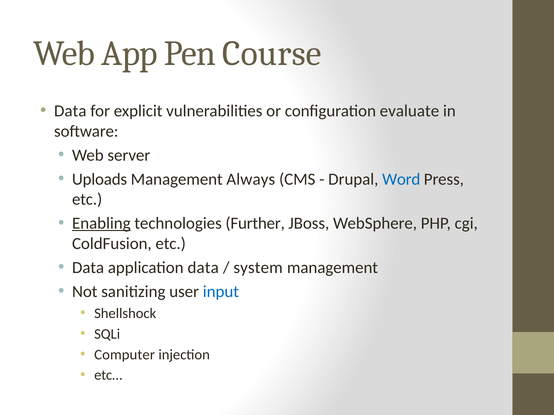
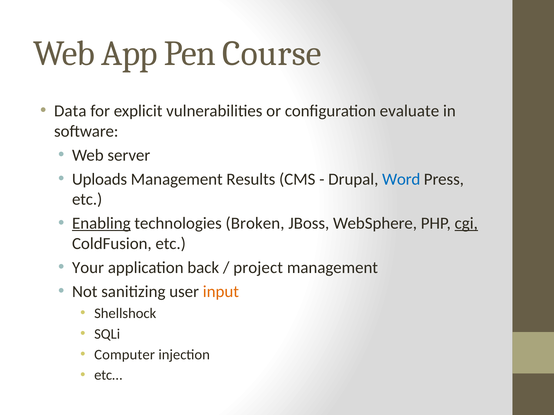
Always: Always -> Results (251, 179)
Further: Further -> Broken (255, 224)
cgi underline: none -> present (466, 224)
Data: Data -> Your (88, 268)
application data: data -> back (203, 268)
system: system -> project (258, 268)
input colour: blue -> orange (221, 292)
